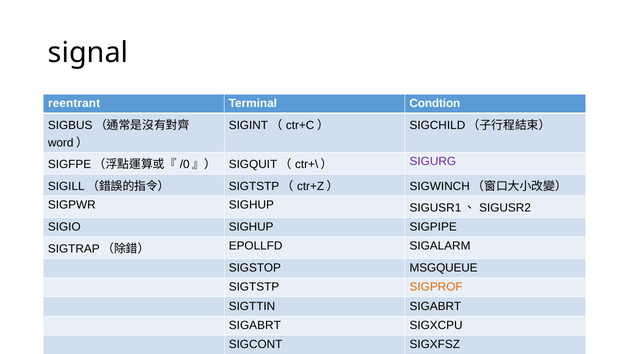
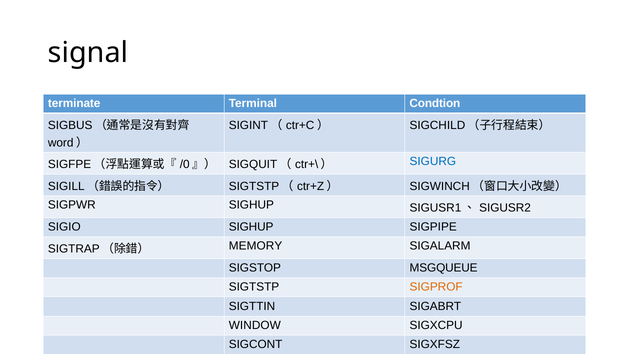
reentrant: reentrant -> terminate (74, 103)
SIGURG colour: purple -> blue (433, 161)
EPOLLFD: EPOLLFD -> MEMORY (256, 246)
SIGABRT: SIGABRT -> WINDOW (255, 325)
